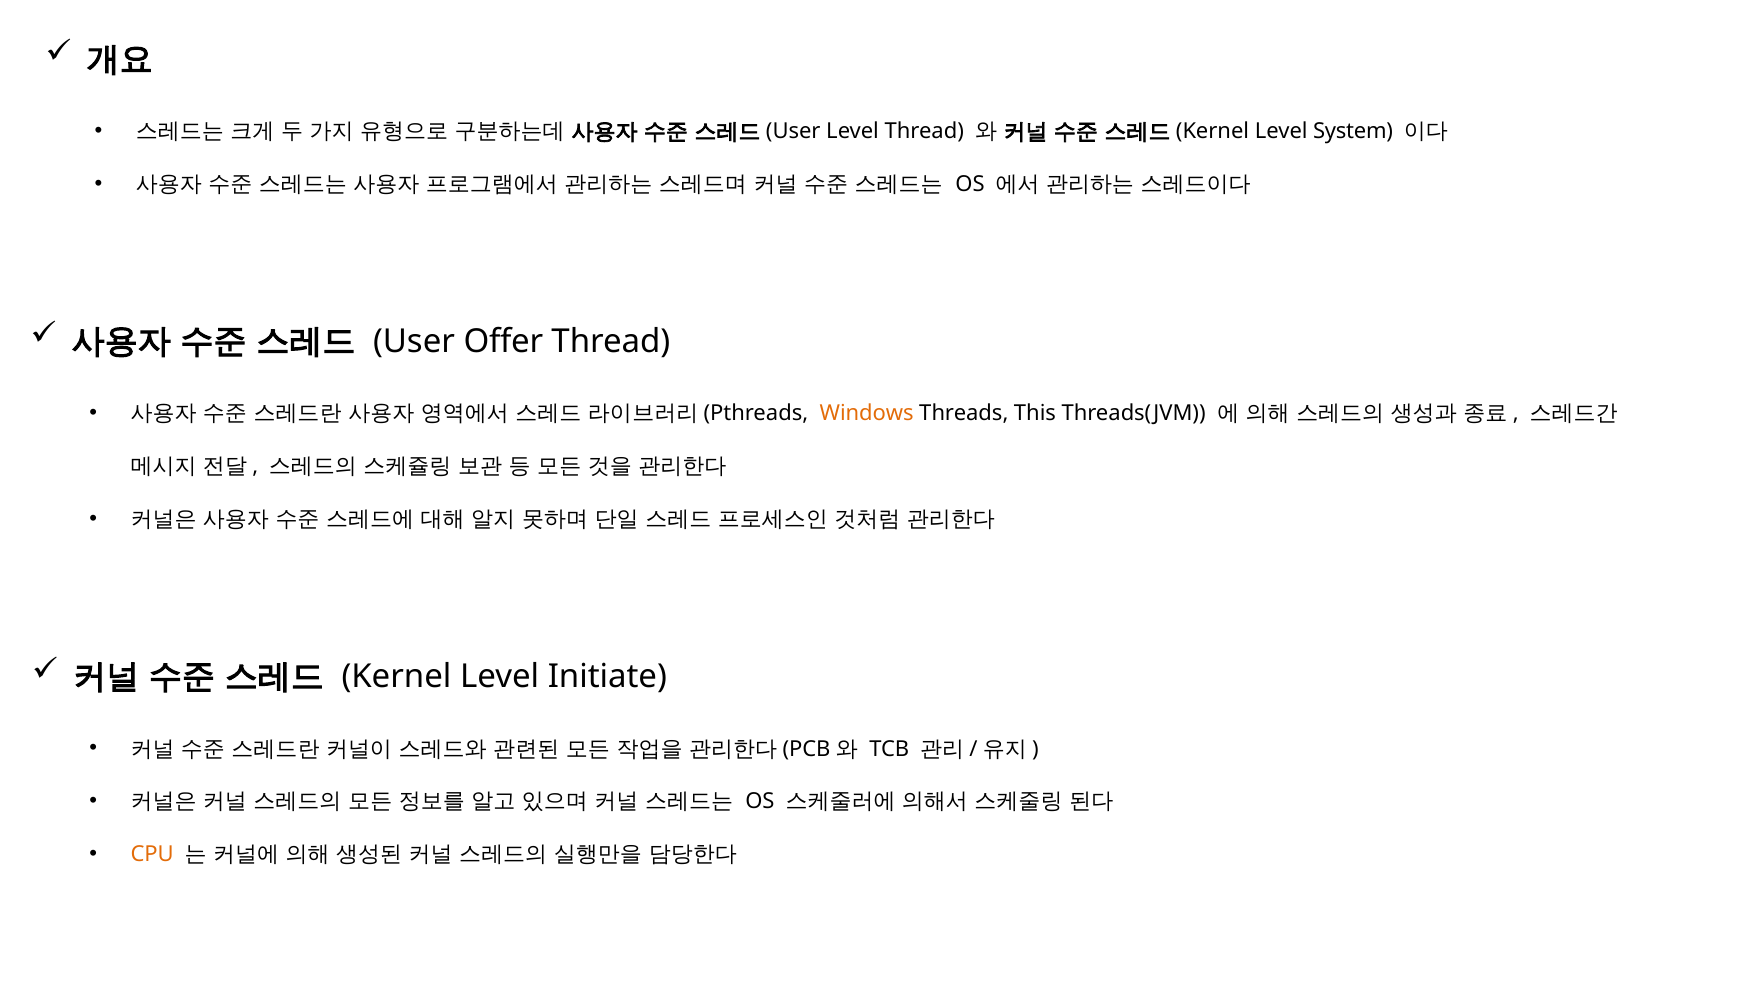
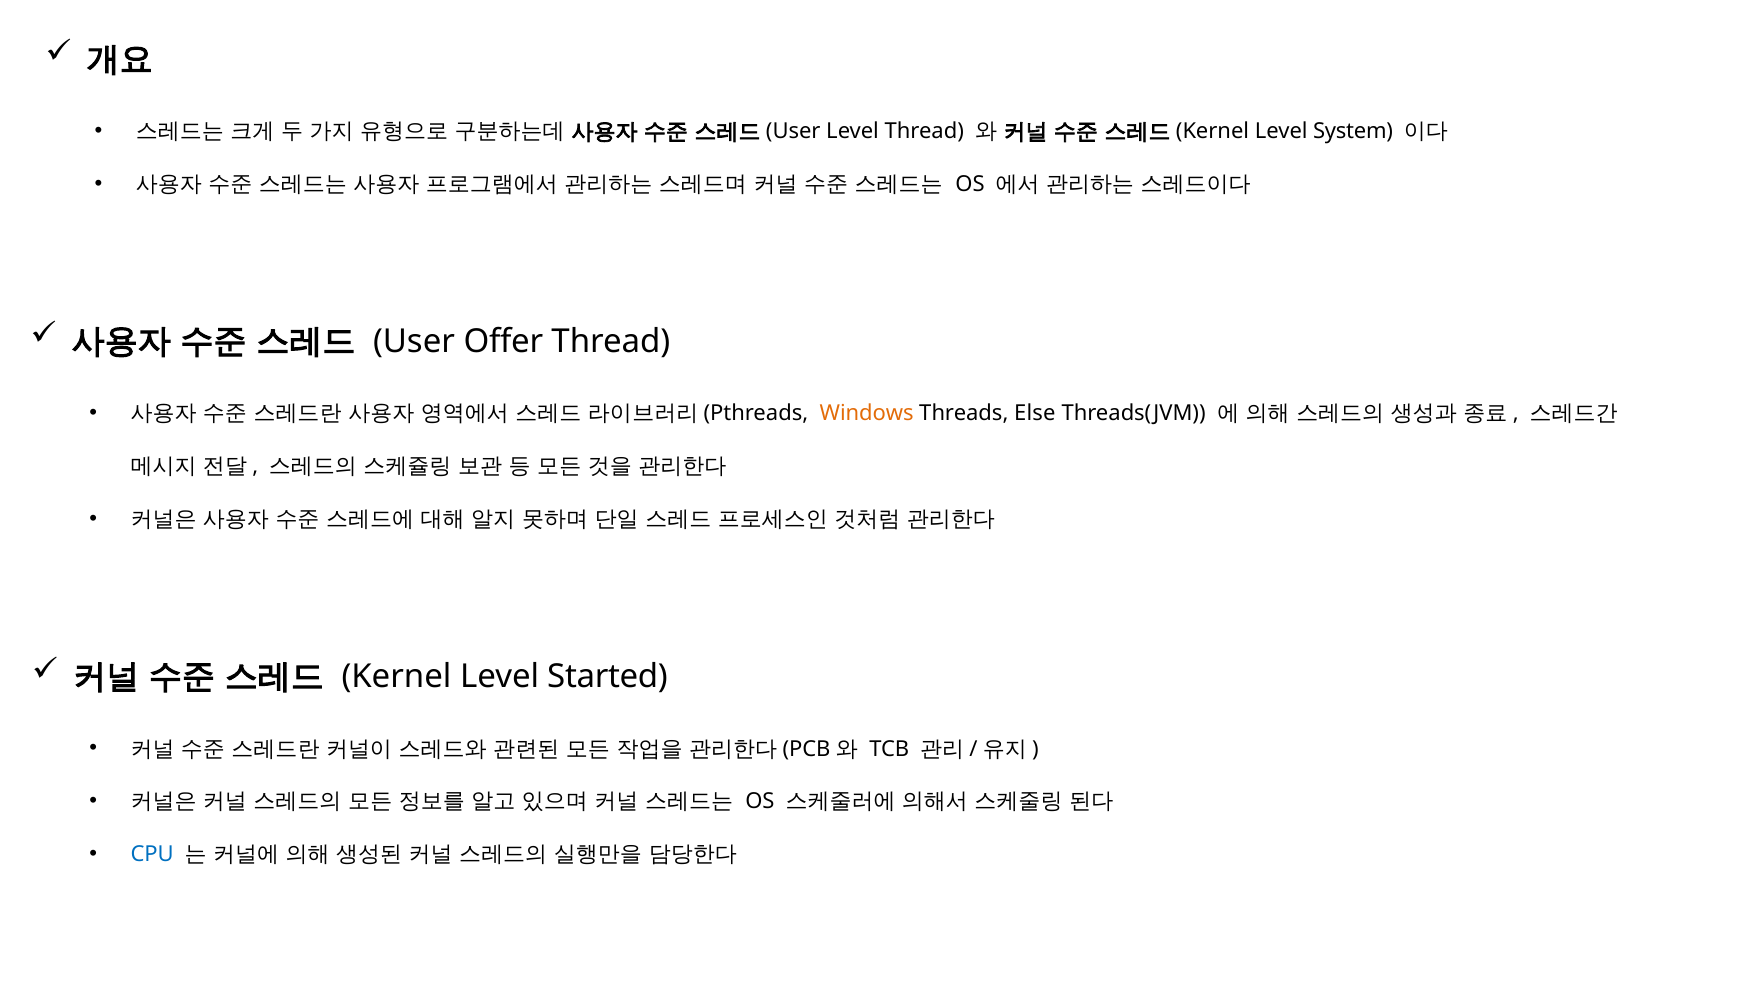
This: This -> Else (1035, 414)
Initiate: Initiate -> Started (608, 677)
CPU colour: orange -> blue (152, 855)
